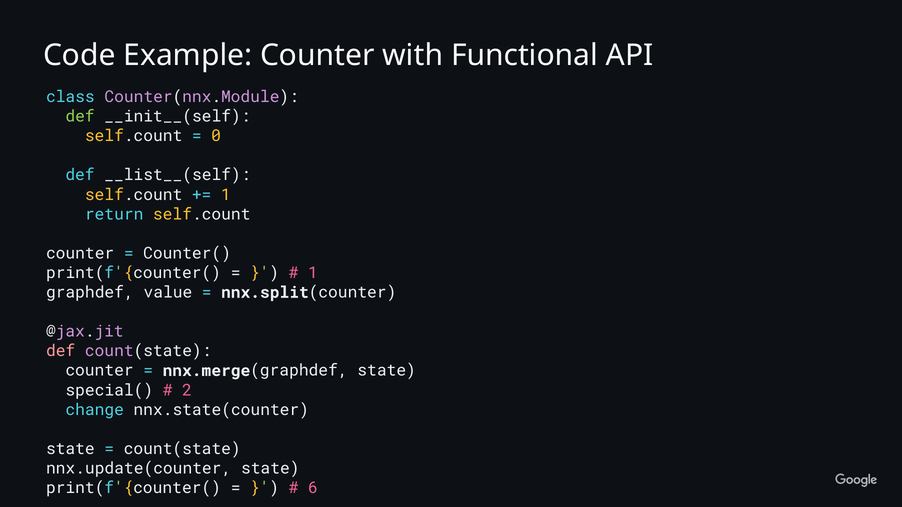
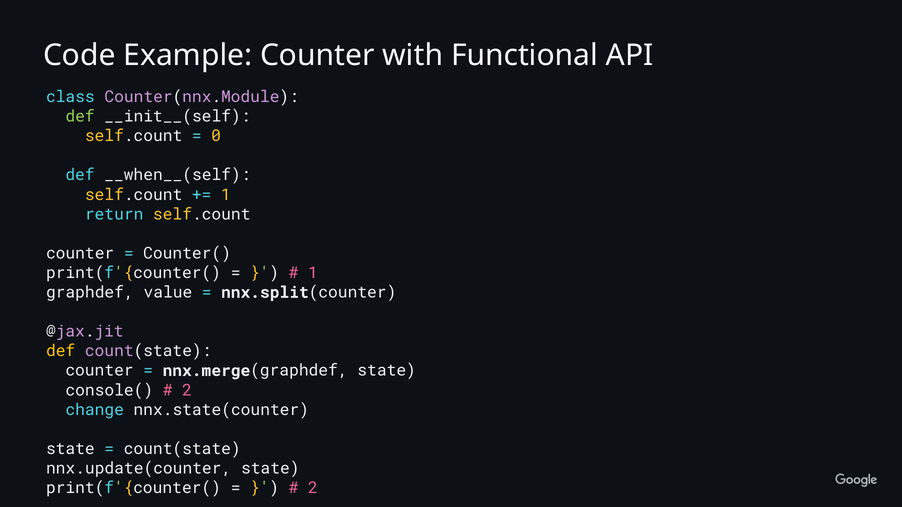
__list__(self: __list__(self -> __when__(self (177, 175)
def colour: pink -> yellow (61, 351)
special(: special( -> console( (109, 390)
6: 6 -> 2 (313, 488)
